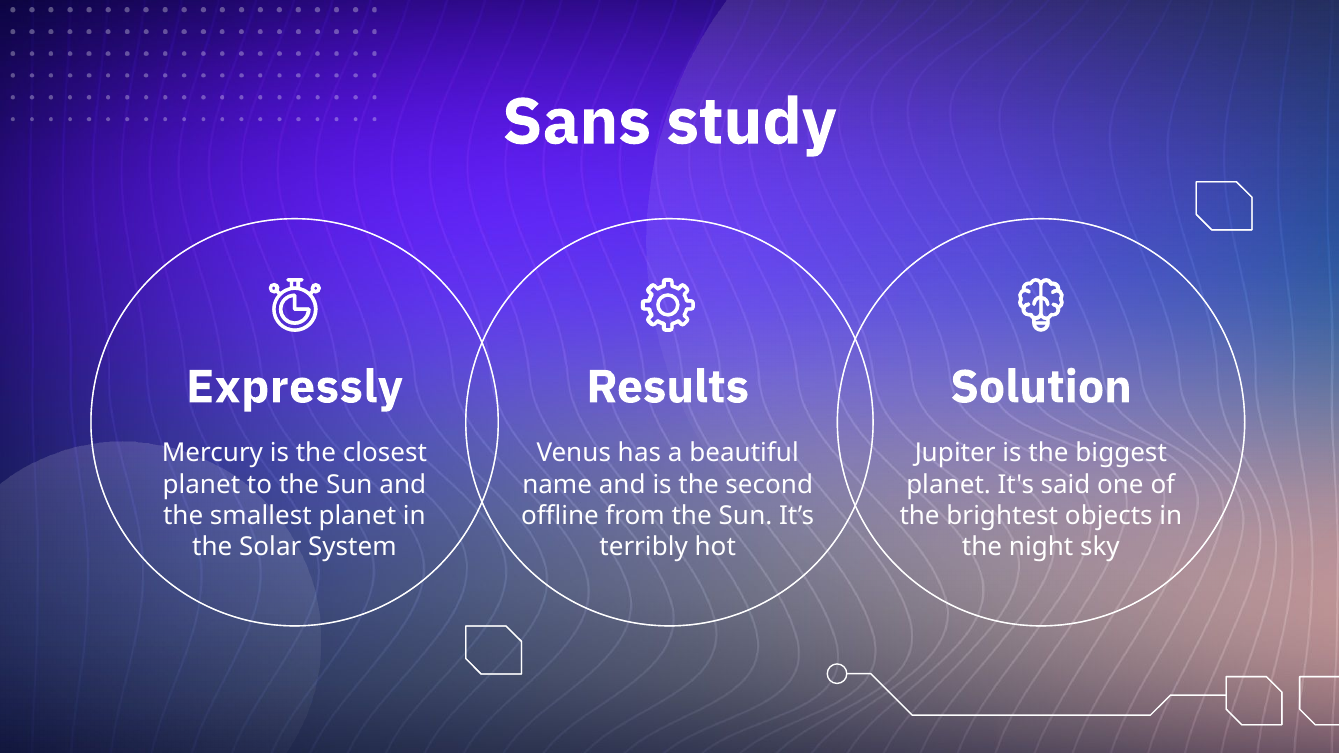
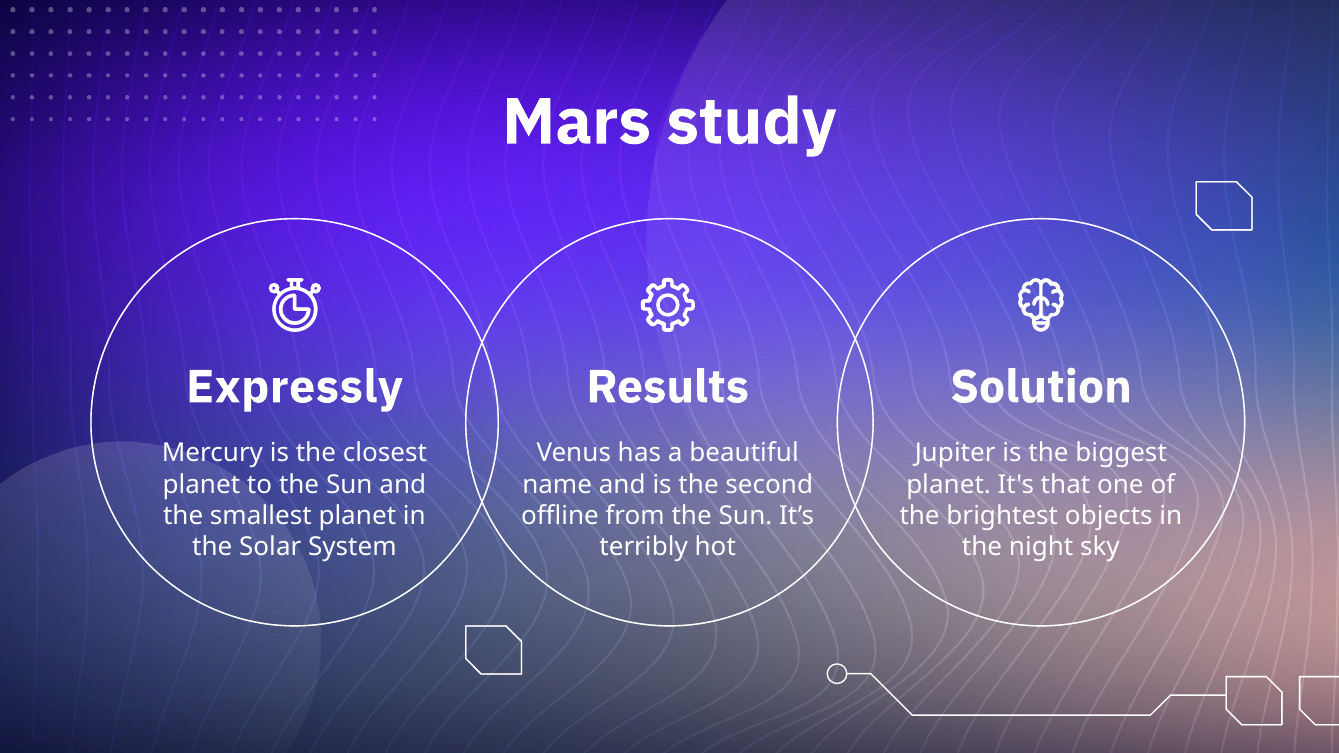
Sans: Sans -> Mars (577, 122)
said: said -> that (1066, 485)
